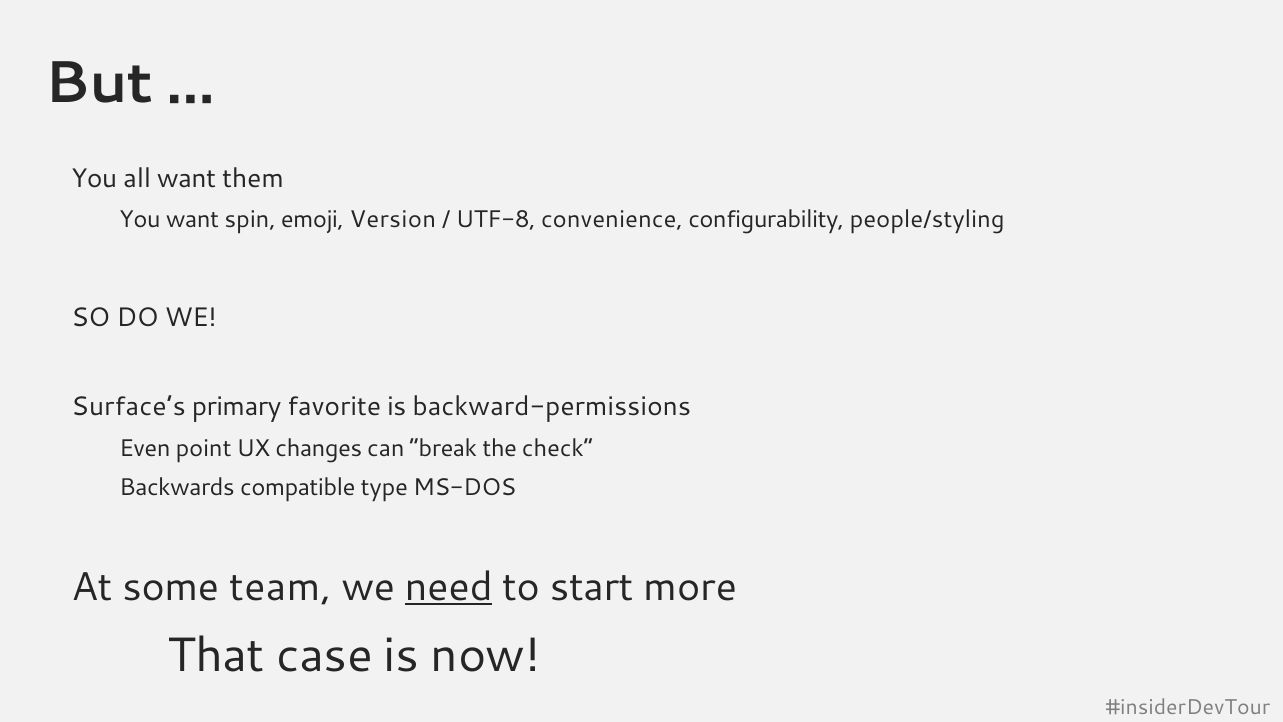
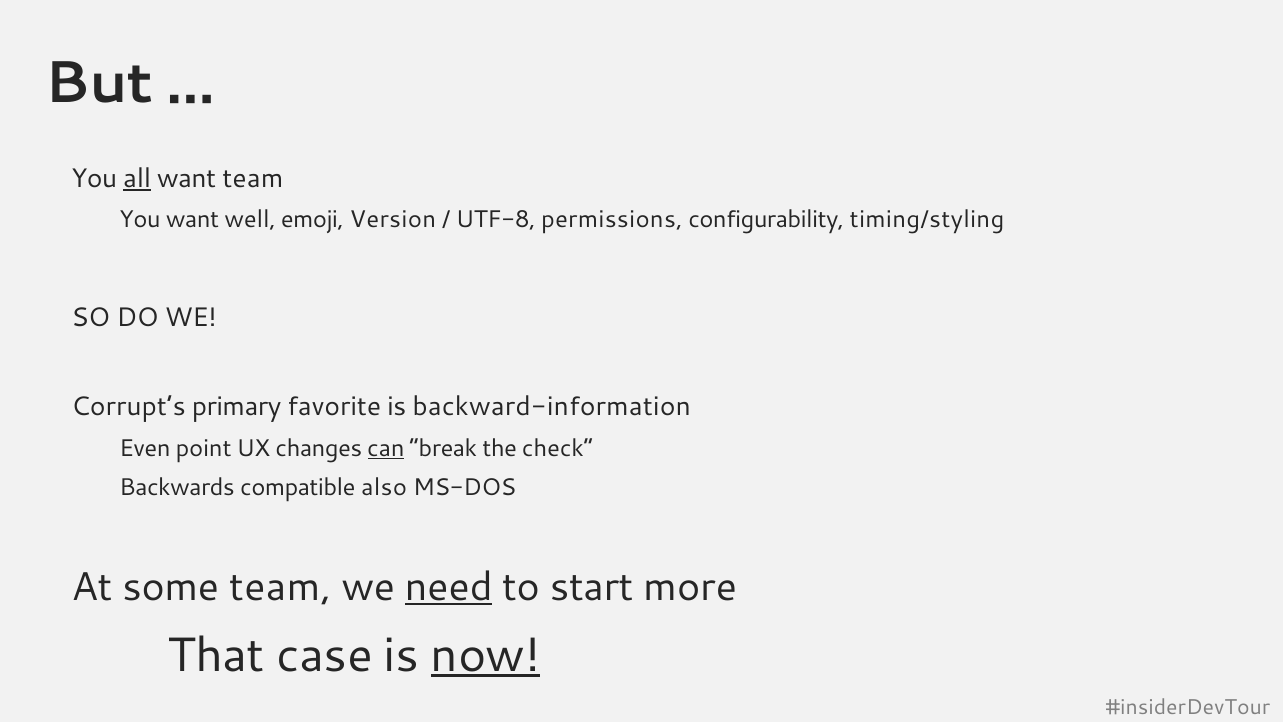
all underline: none -> present (137, 178)
want them: them -> team (253, 178)
spin: spin -> well (250, 219)
convenience: convenience -> permissions (612, 219)
people/styling: people/styling -> timing/styling (927, 219)
Surface’s: Surface’s -> Corrupt’s (129, 407)
backward-permissions: backward-permissions -> backward-information (552, 407)
can underline: none -> present (386, 448)
type: type -> also (384, 487)
now underline: none -> present (486, 655)
